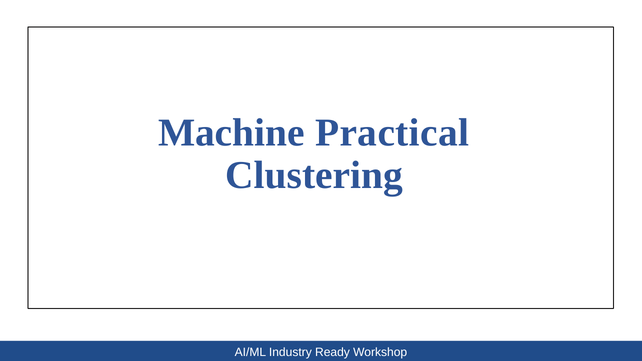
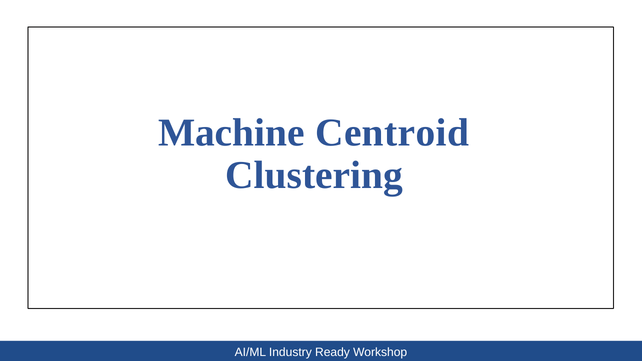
Practical: Practical -> Centroid (392, 133)
